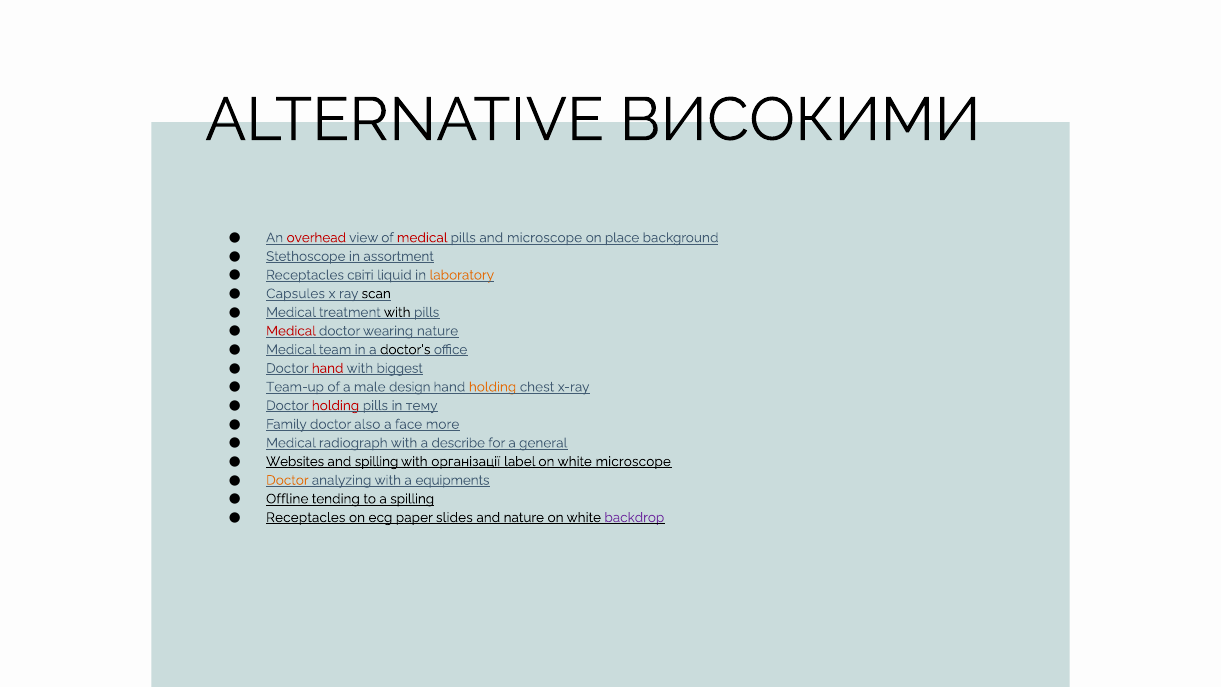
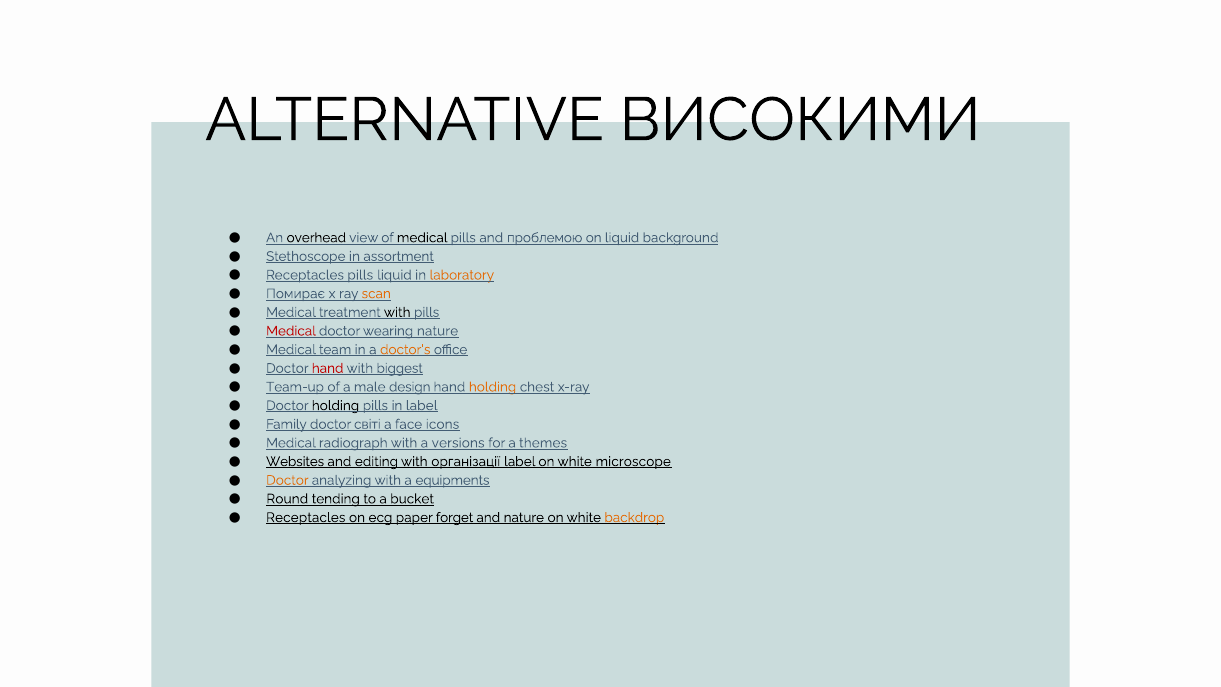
overhead colour: red -> black (316, 238)
medical colour: red -> black (422, 238)
and microscope: microscope -> проблемою (545, 238)
on place: place -> liquid (622, 238)
Receptacles світі: світі -> pills (360, 275)
Capsules: Capsules -> Помирає (296, 294)
scan colour: black -> orange (376, 294)
doctor's colour: black -> orange (405, 350)
holding colour: red -> black (335, 406)
in тему: тему -> label (422, 406)
also: also -> світі (367, 424)
more: more -> icons (443, 424)
describe: describe -> versions (458, 443)
general: general -> themes (543, 443)
and spilling: spilling -> editing (376, 461)
Offline: Offline -> Round (287, 499)
a spilling: spilling -> bucket (412, 499)
slides: slides -> forget (455, 517)
backdrop colour: purple -> orange (634, 517)
